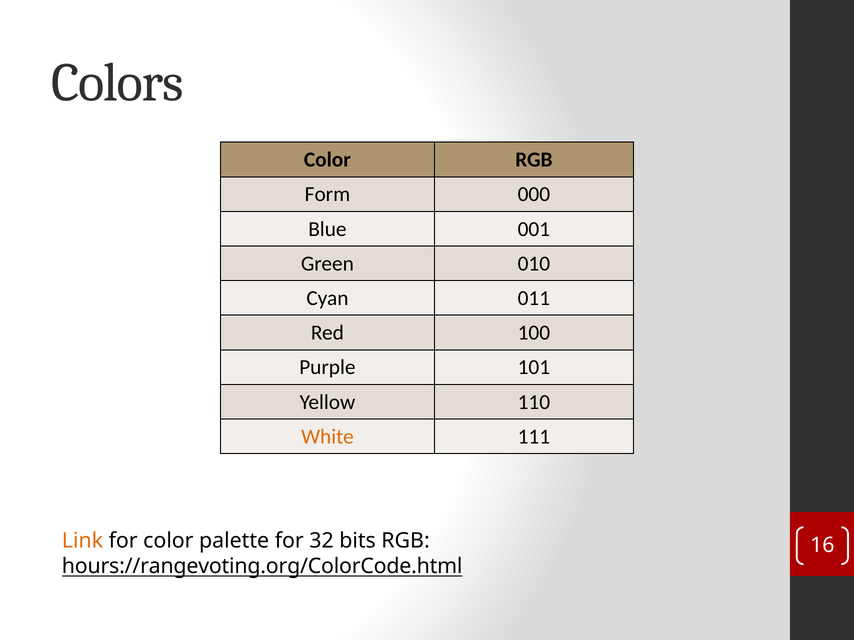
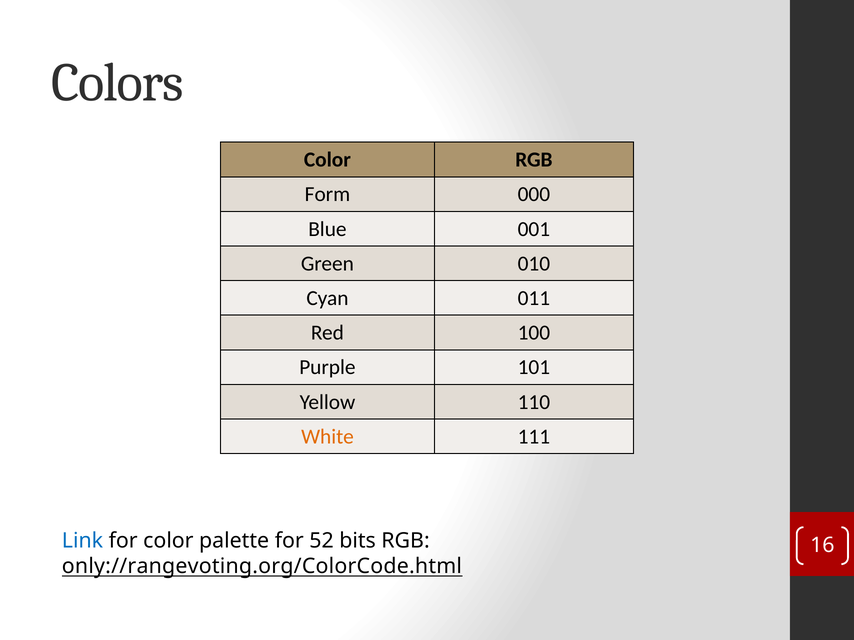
Link colour: orange -> blue (82, 541)
32: 32 -> 52 (322, 541)
hours://rangevoting.org/ColorCode.html: hours://rangevoting.org/ColorCode.html -> only://rangevoting.org/ColorCode.html (262, 567)
